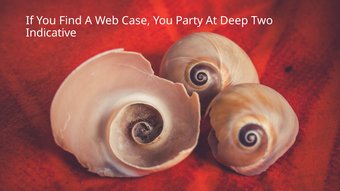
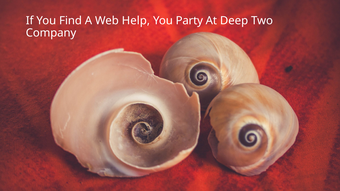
Case: Case -> Help (136, 21)
Indicative: Indicative -> Company (51, 33)
